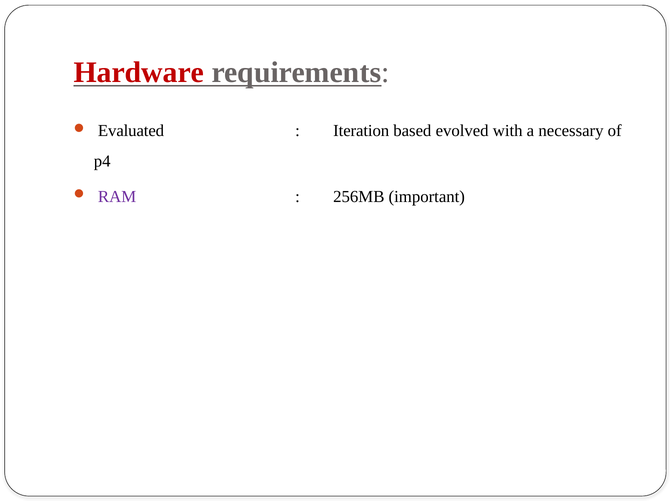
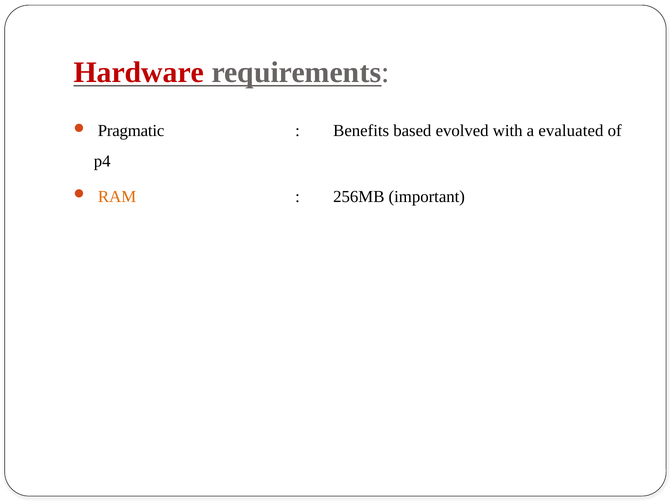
Evaluated: Evaluated -> Pragmatic (131, 131)
Iteration: Iteration -> Benefits (361, 131)
necessary: necessary -> evaluated (571, 131)
RAM colour: purple -> orange (117, 197)
